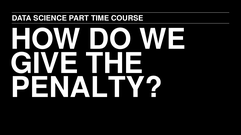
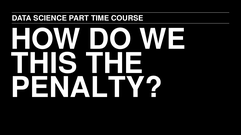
GIVE: GIVE -> THIS (44, 64)
